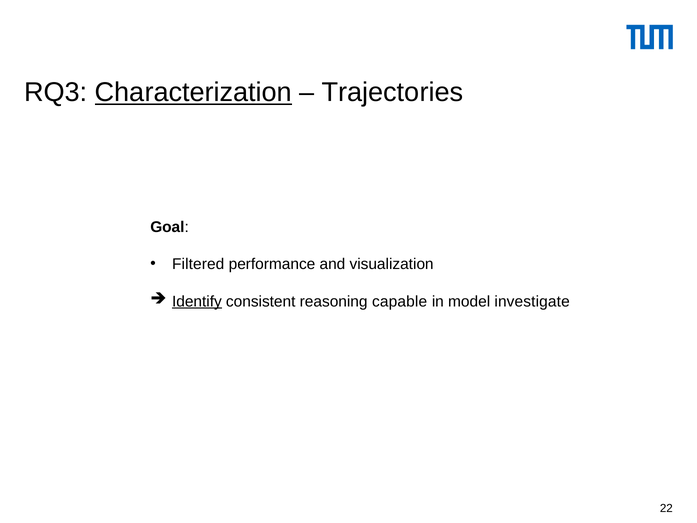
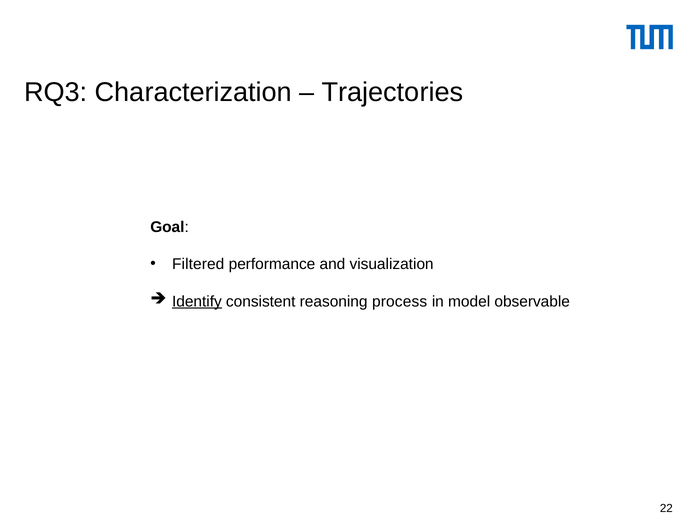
Characterization underline: present -> none (193, 92)
capable: capable -> process (400, 301)
investigate: investigate -> observable (532, 301)
